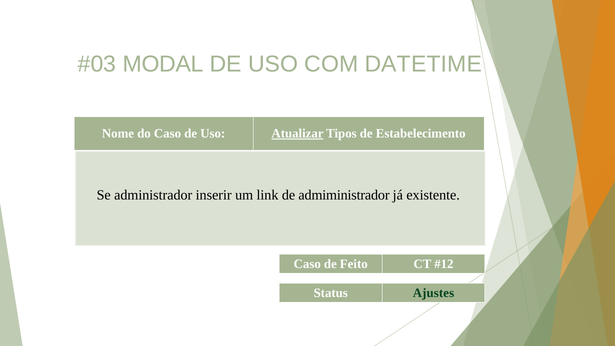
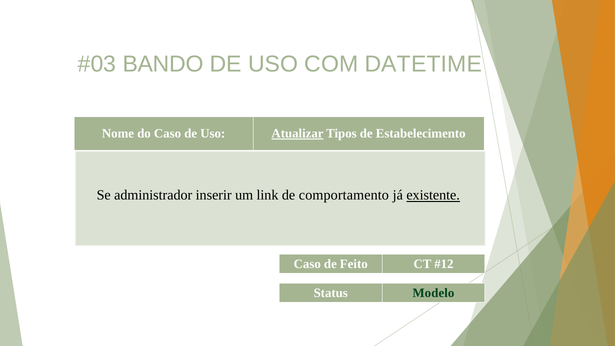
MODAL: MODAL -> BANDO (163, 64)
admiministrador: admiministrador -> comportamento (344, 195)
existente underline: none -> present (433, 195)
Ajustes: Ajustes -> Modelo (433, 293)
